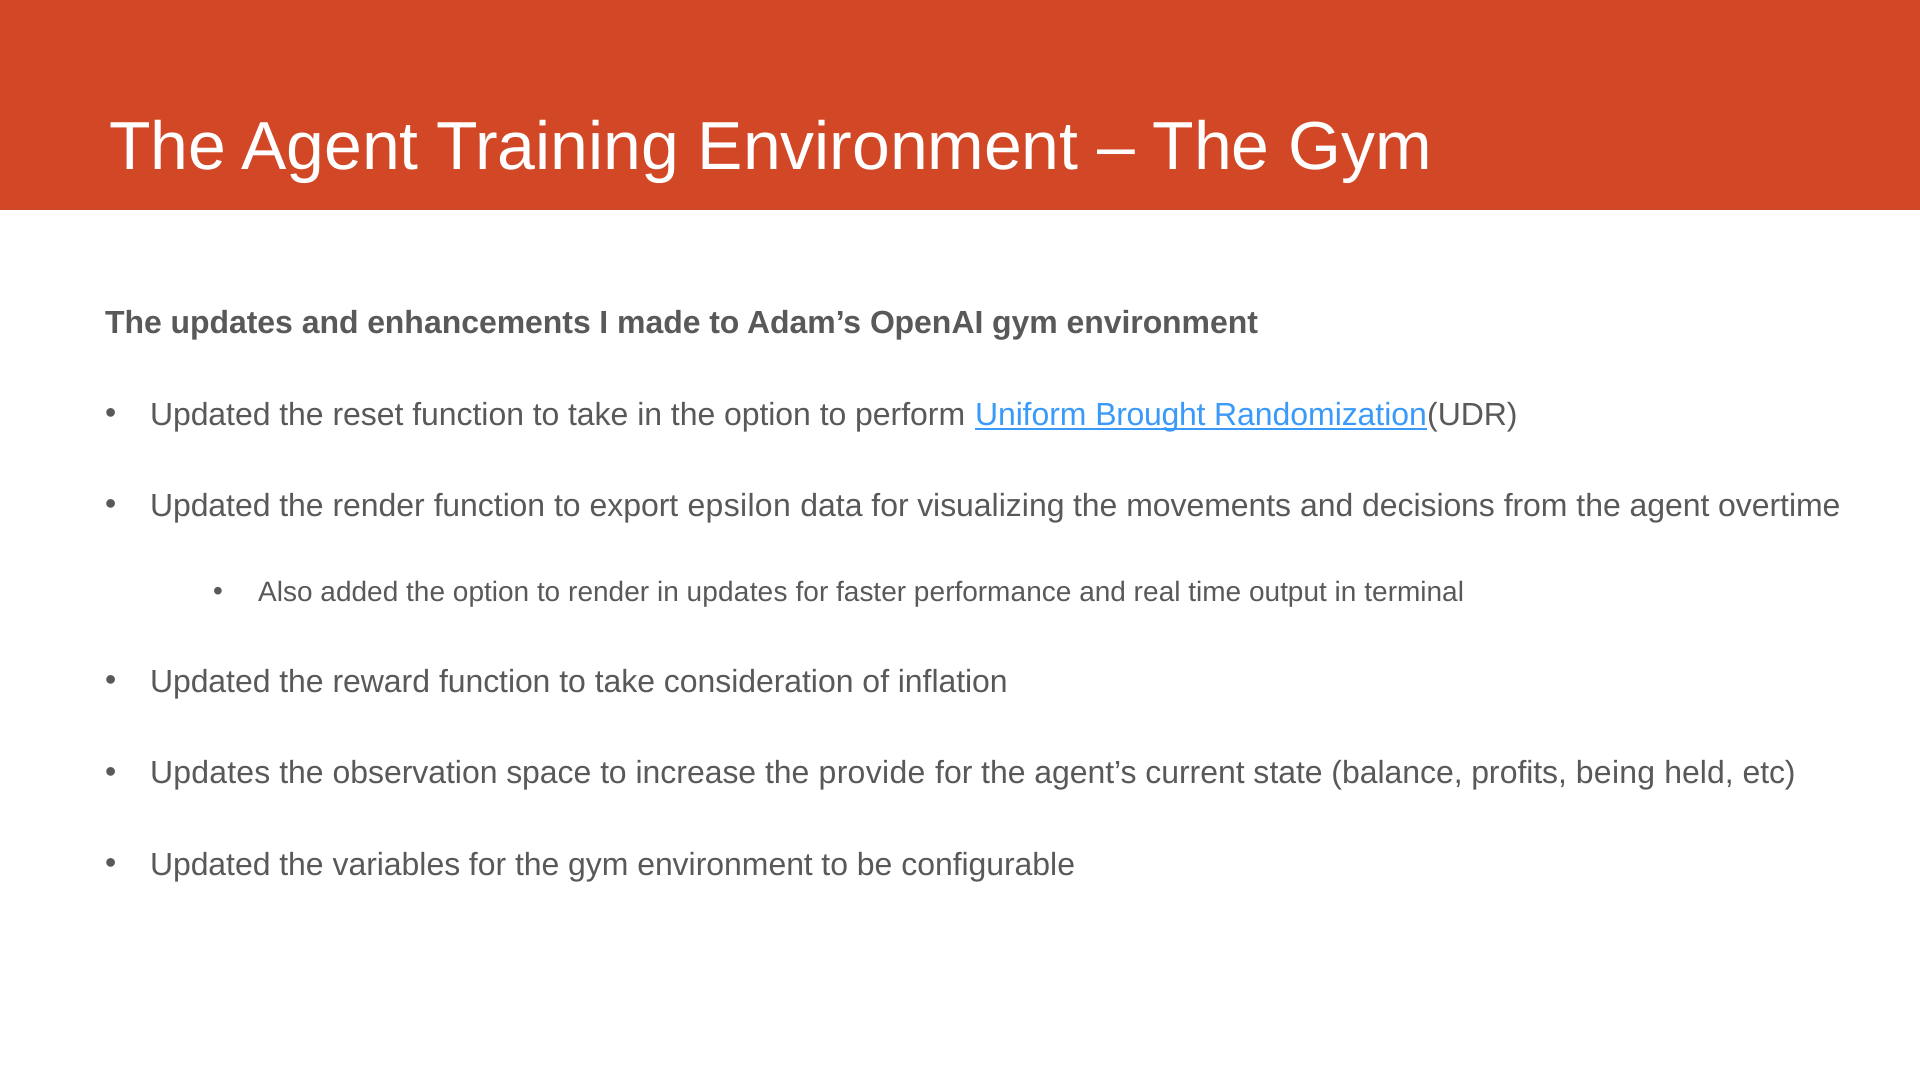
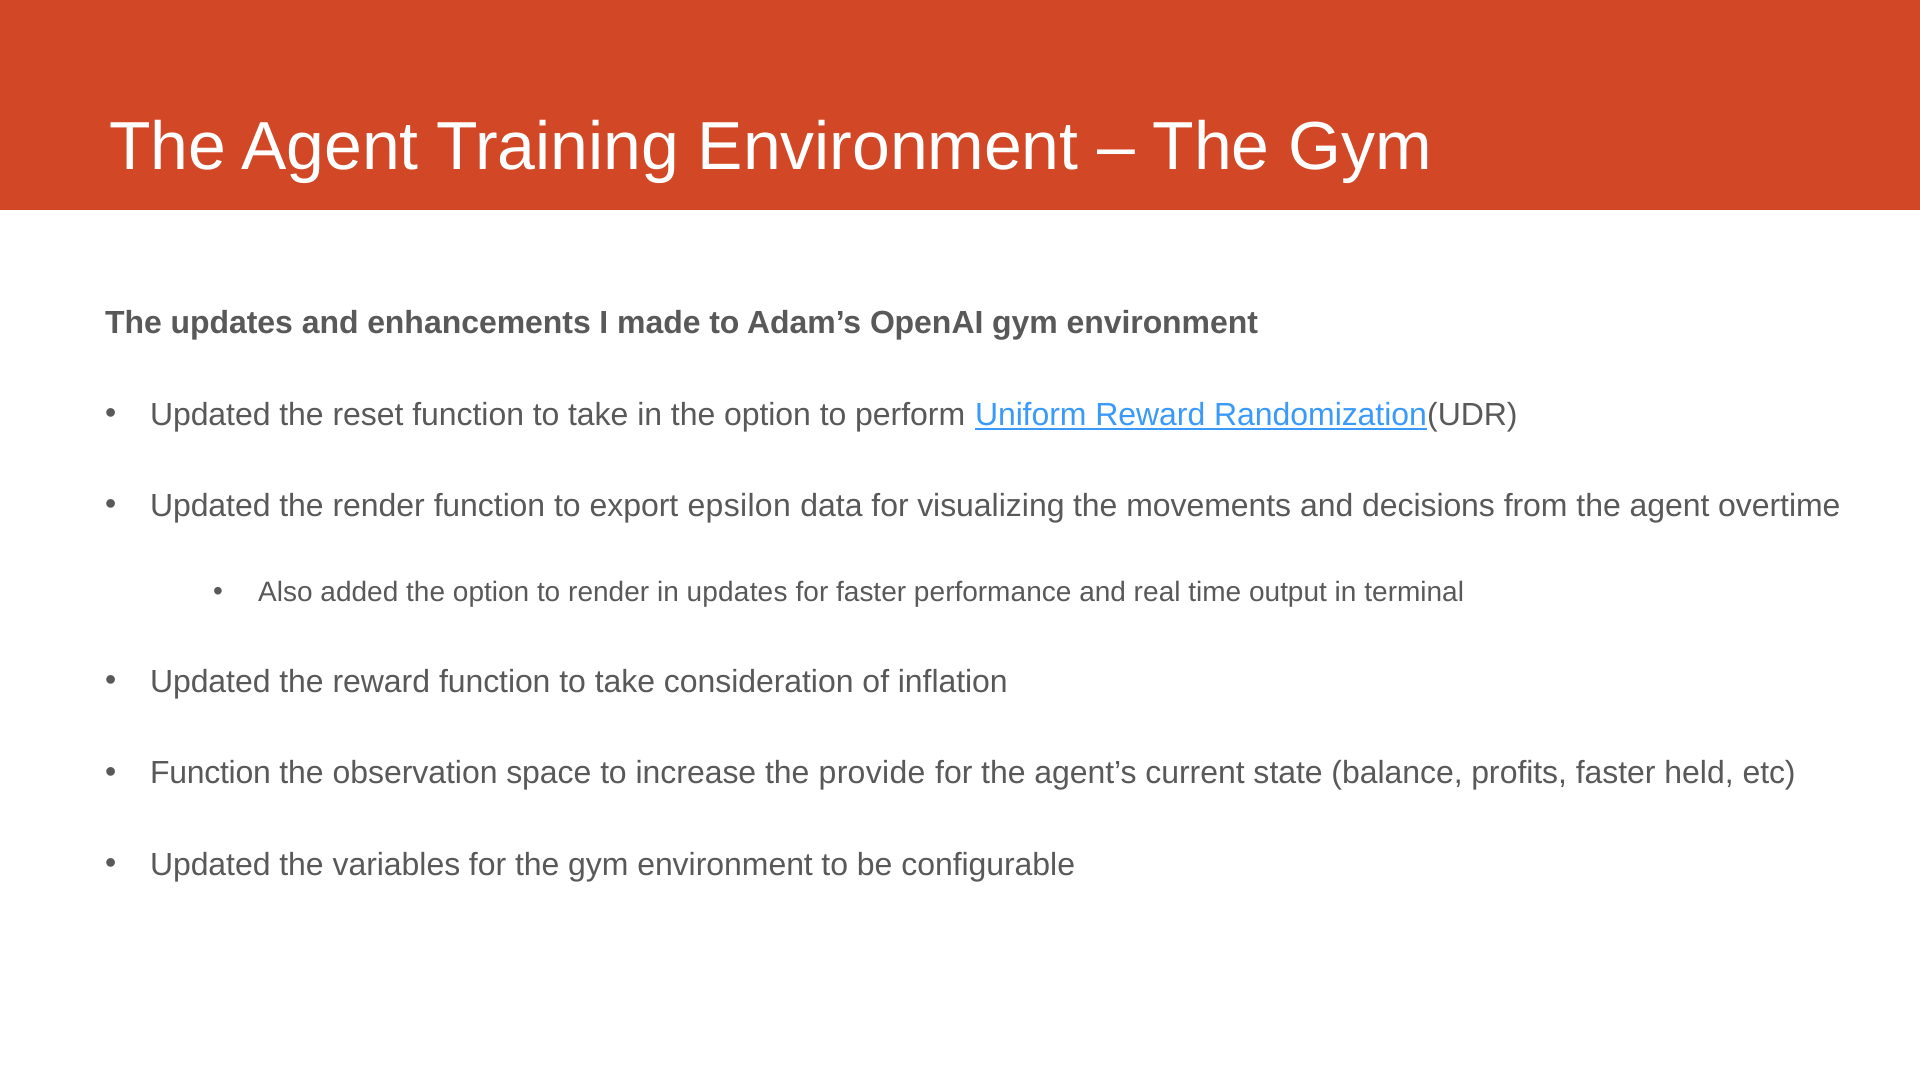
Uniform Brought: Brought -> Reward (1150, 415)
Updates: Updates -> Function (211, 773)
profits being: being -> faster (1616, 773)
